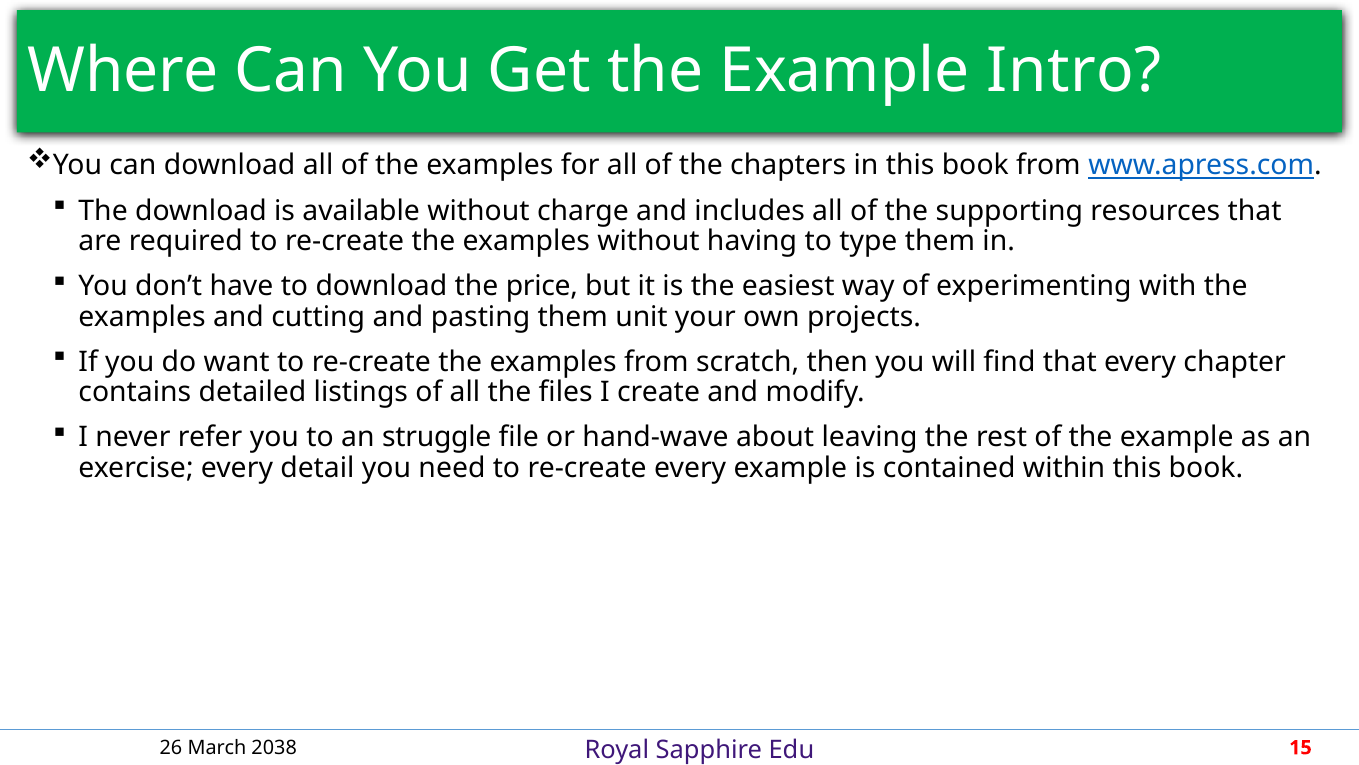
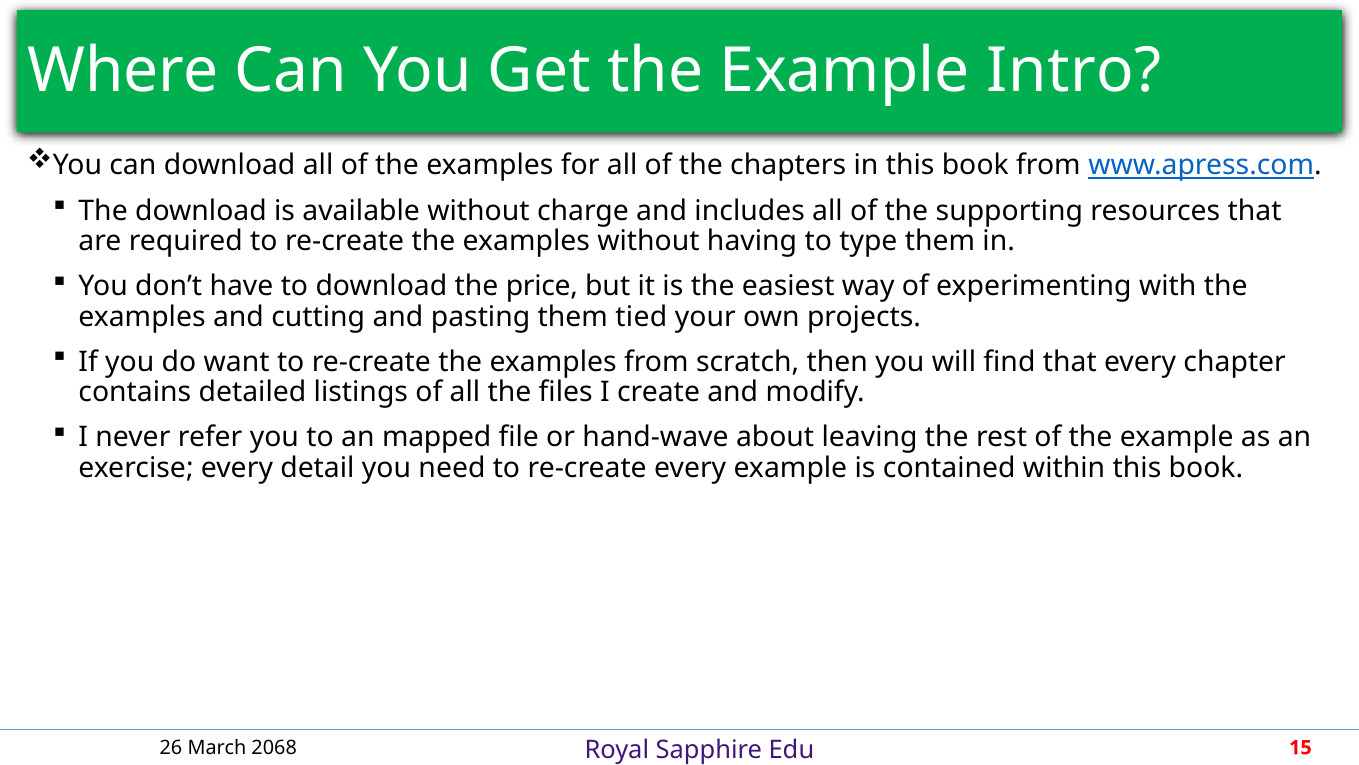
unit: unit -> tied (641, 317)
struggle: struggle -> mapped (437, 437)
2038: 2038 -> 2068 (274, 747)
